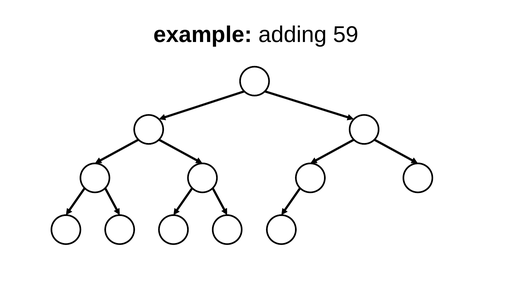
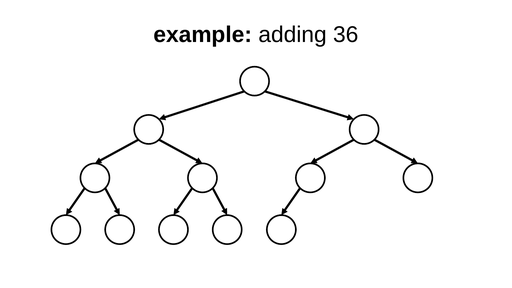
59: 59 -> 36 (346, 35)
